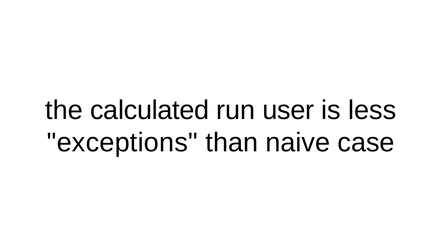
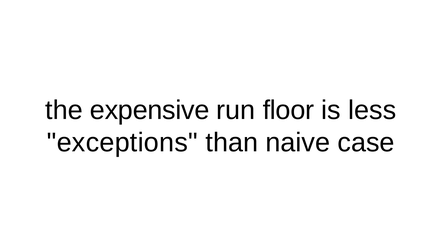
calculated: calculated -> expensive (150, 110)
user: user -> floor (288, 110)
